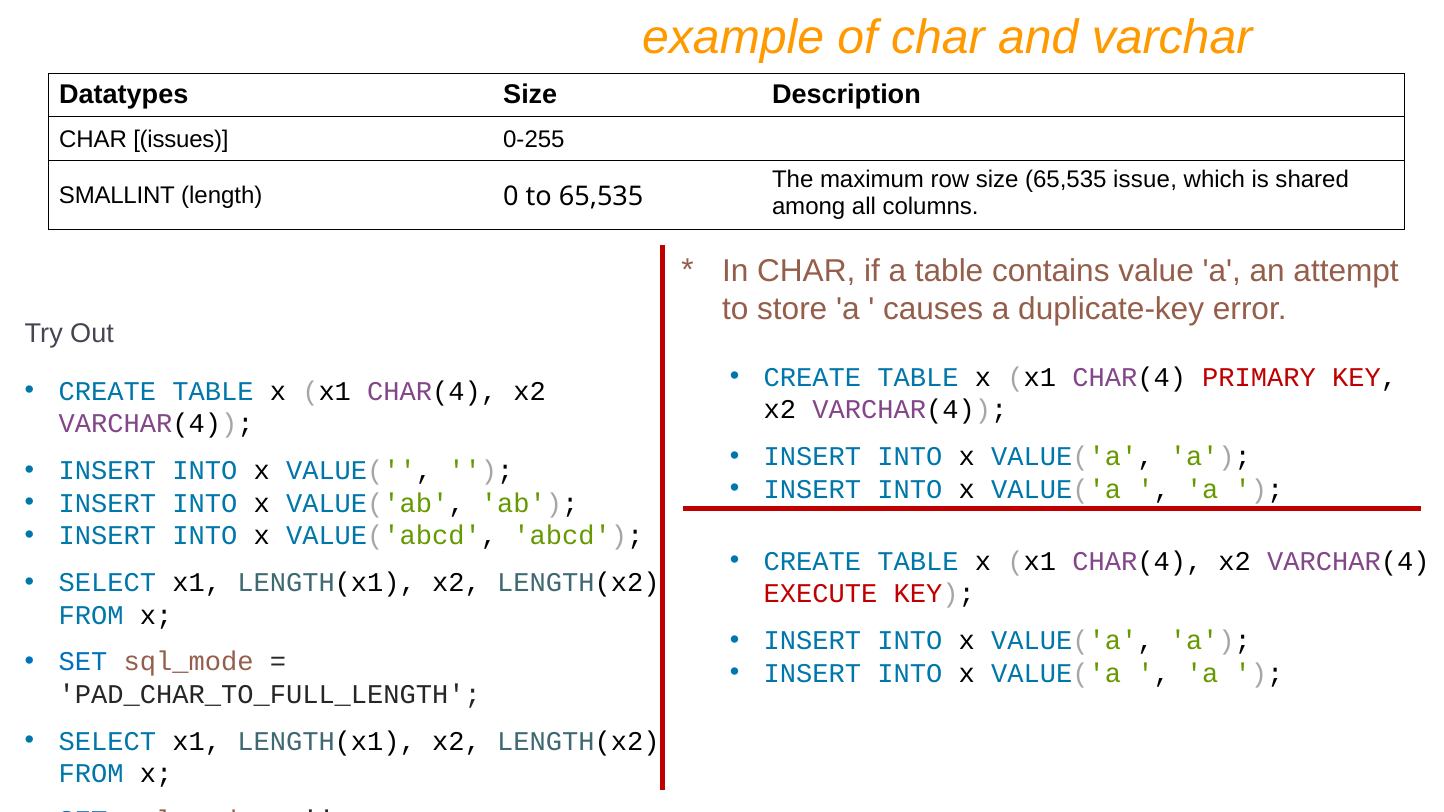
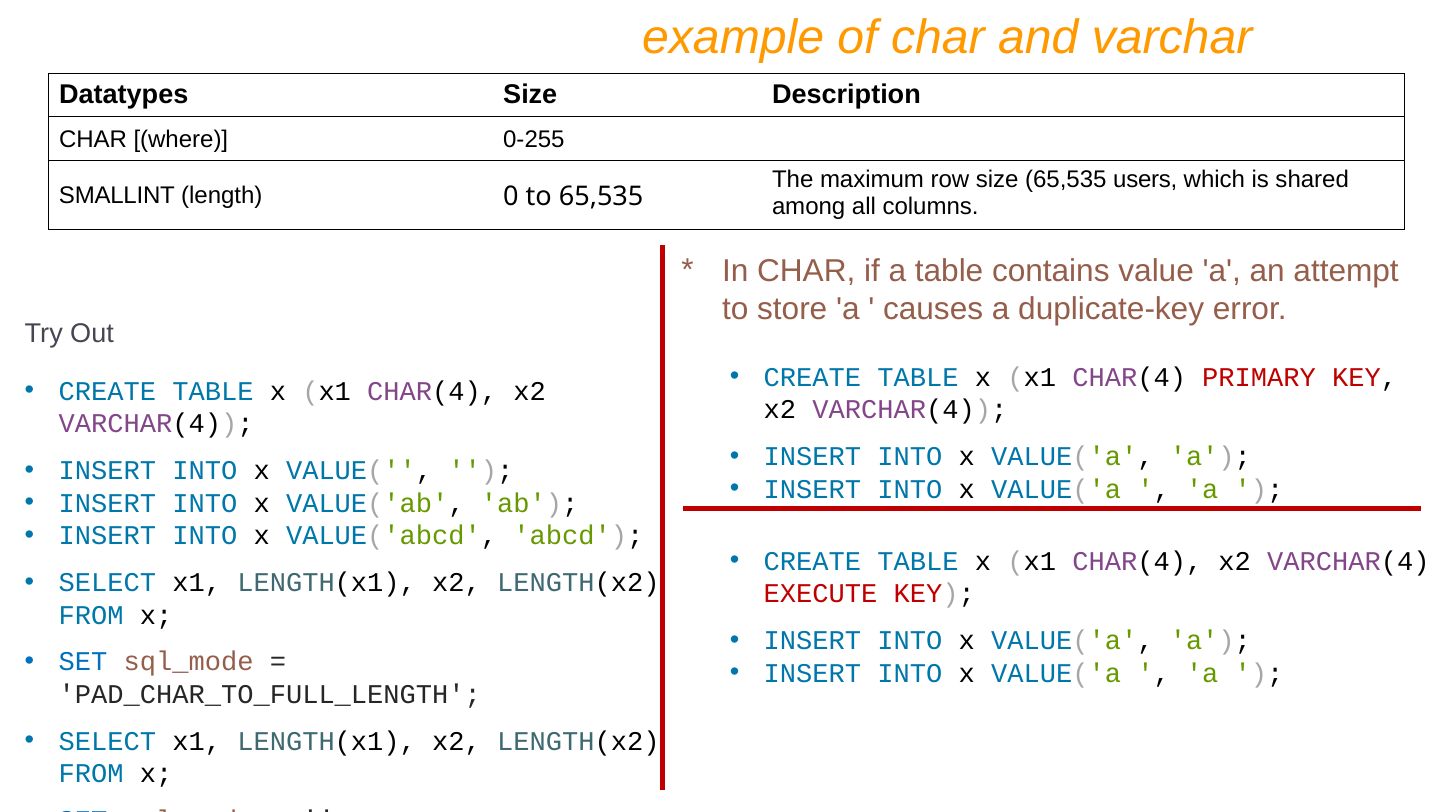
issues: issues -> where (181, 139)
issue: issue -> users (1145, 180)
